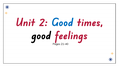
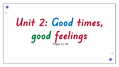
good colour: black -> green (41, 36)
